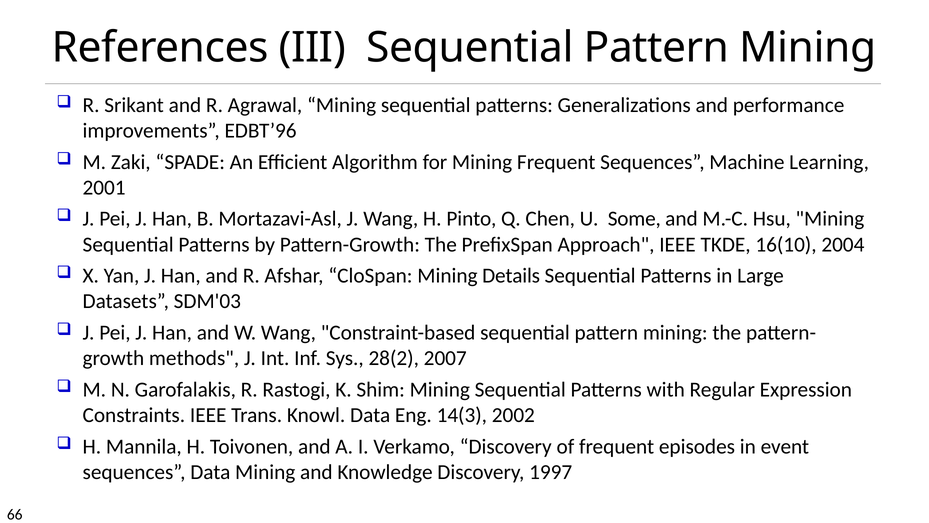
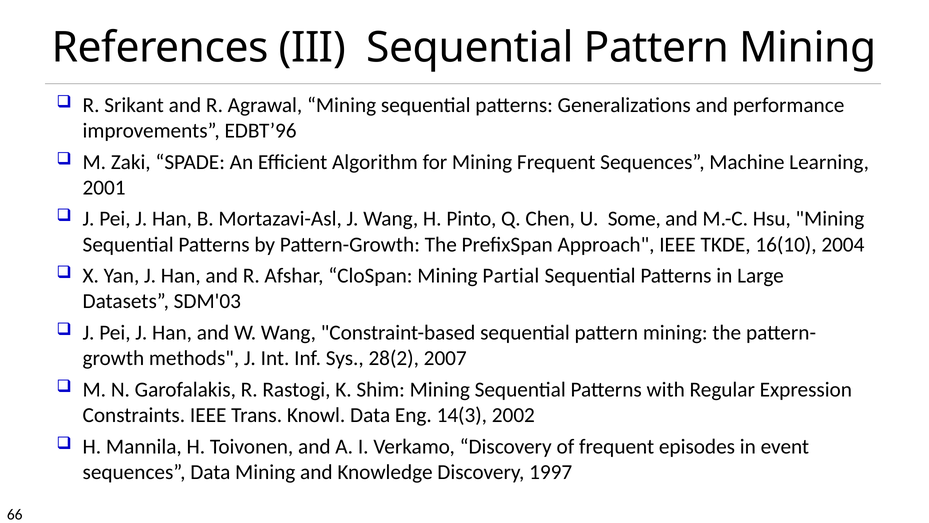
Details: Details -> Partial (511, 276)
